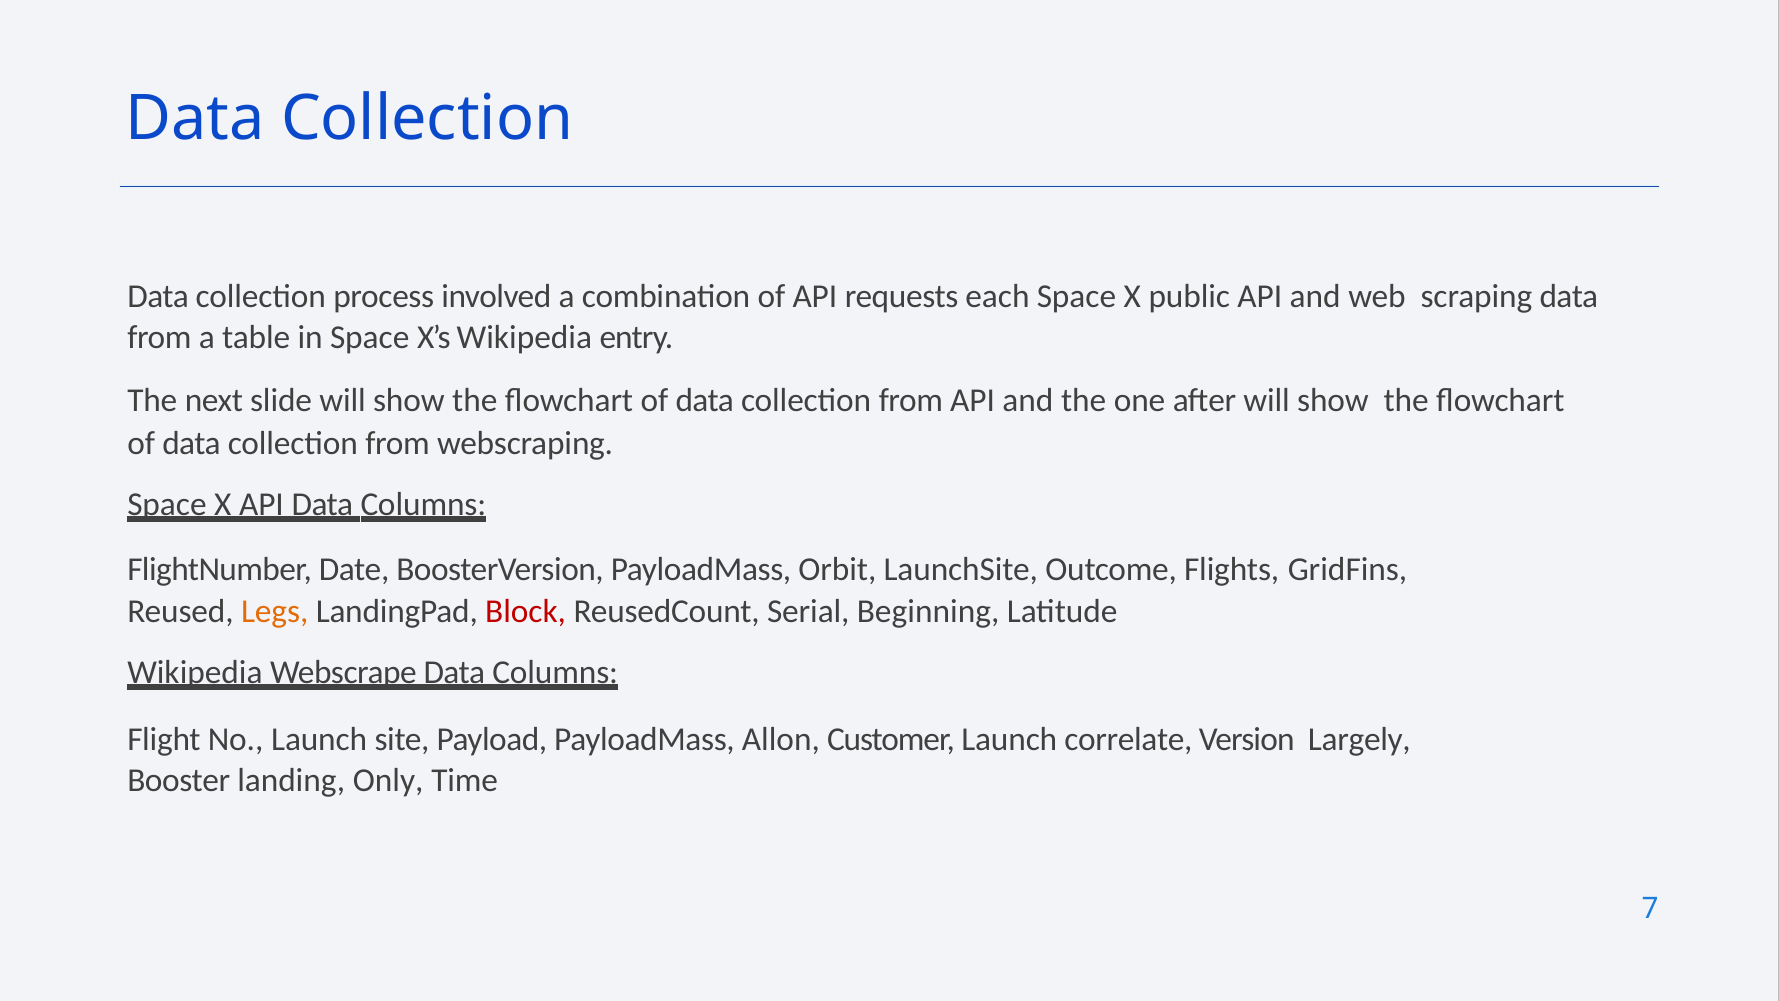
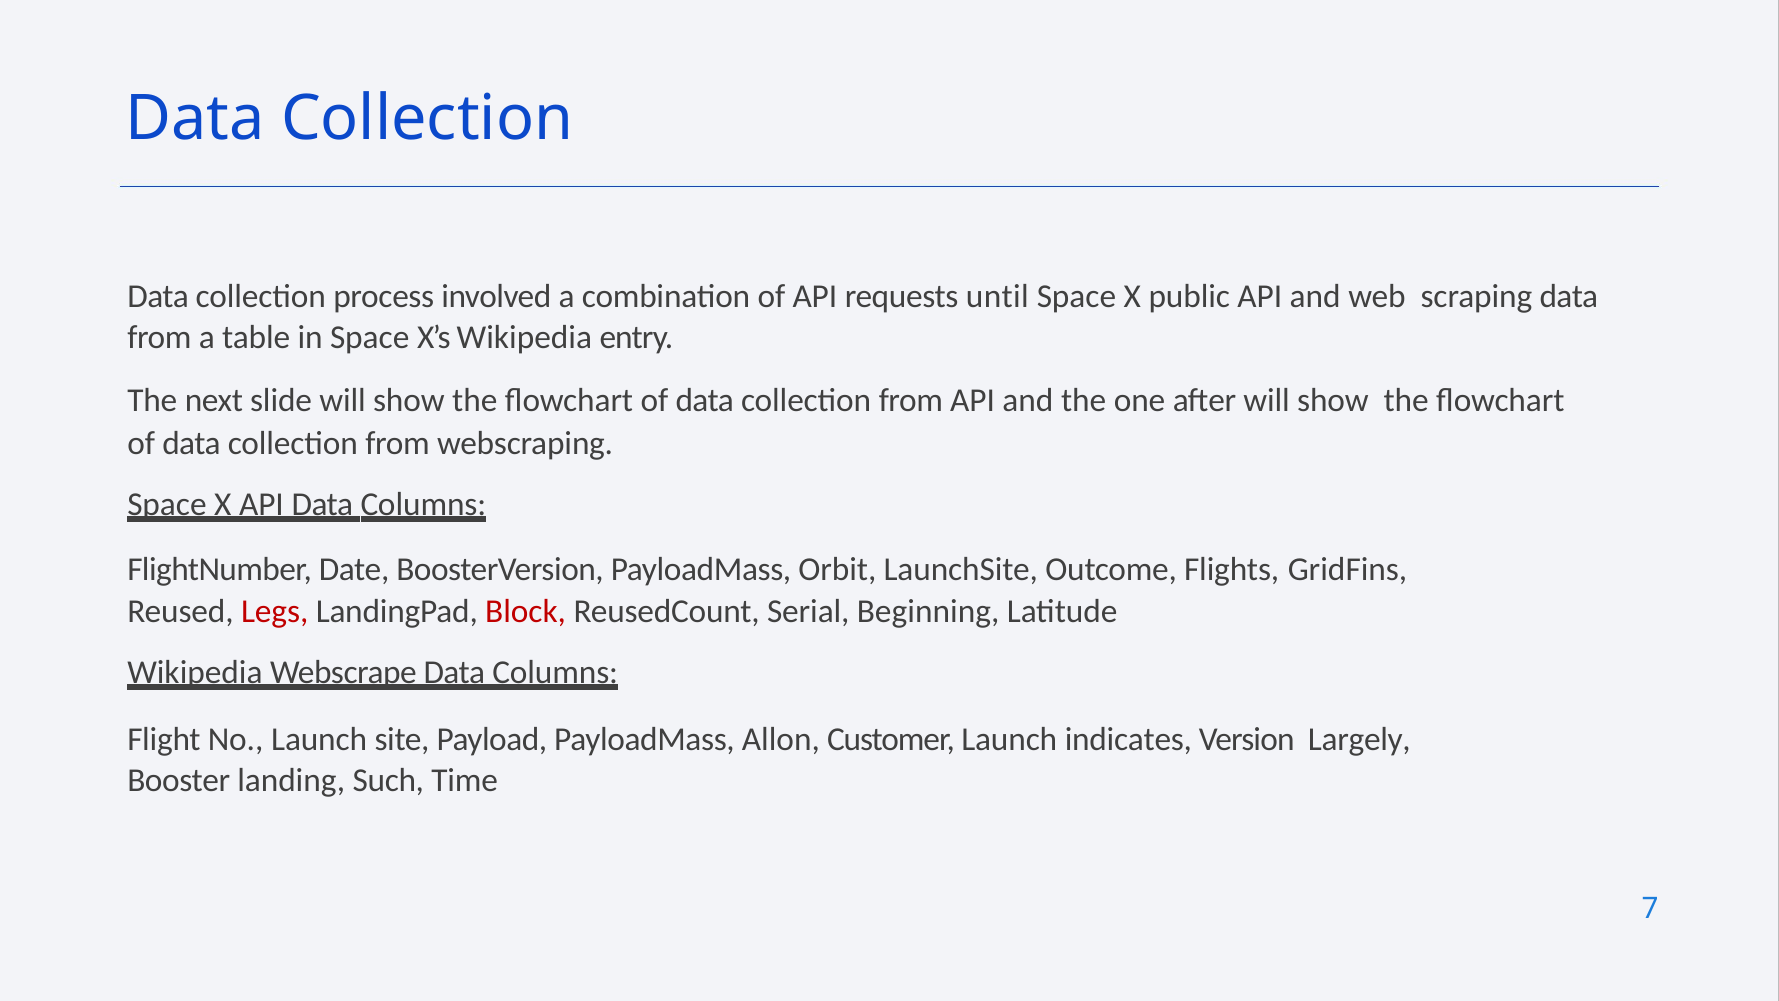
each: each -> until (997, 296)
Legs colour: orange -> red (275, 612)
correlate: correlate -> indicates (1128, 740)
Only: Only -> Such (388, 780)
